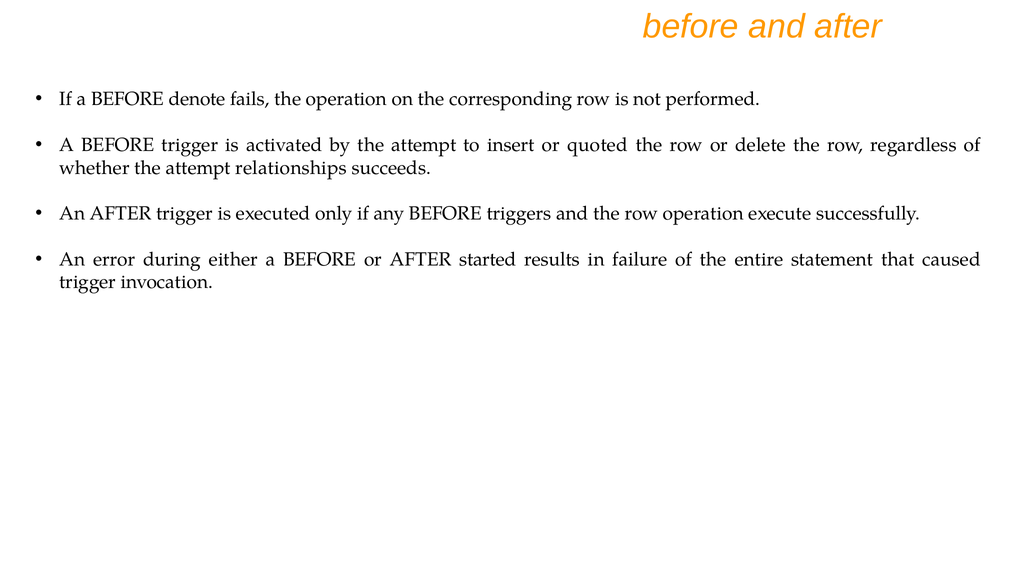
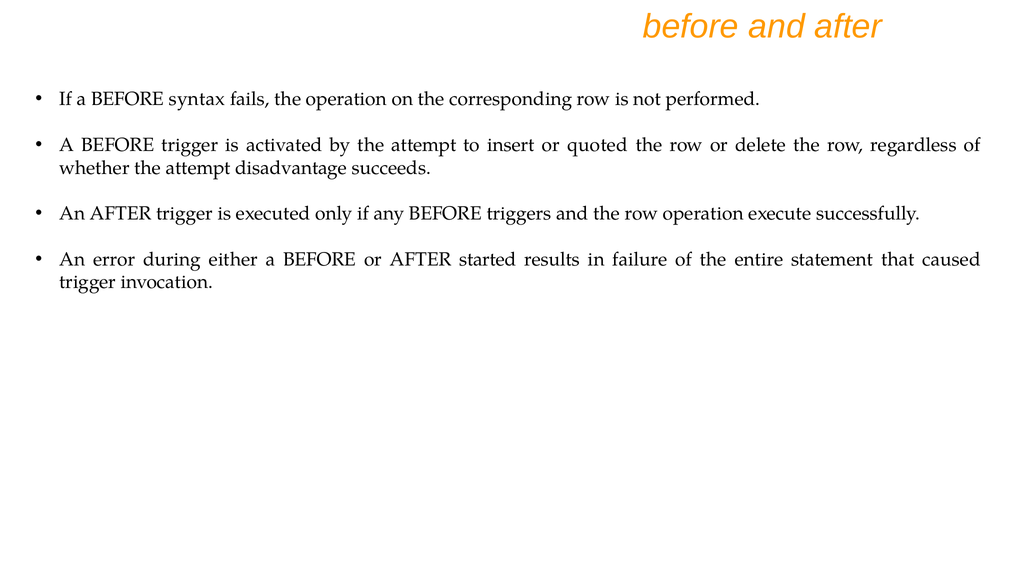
denote: denote -> syntax (197, 99)
relationships: relationships -> disadvantage (291, 168)
